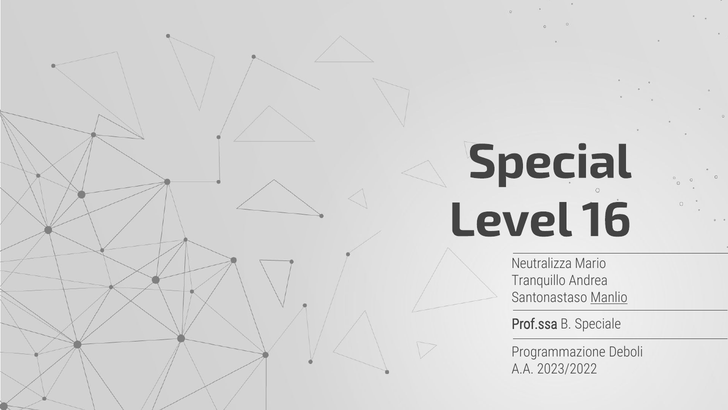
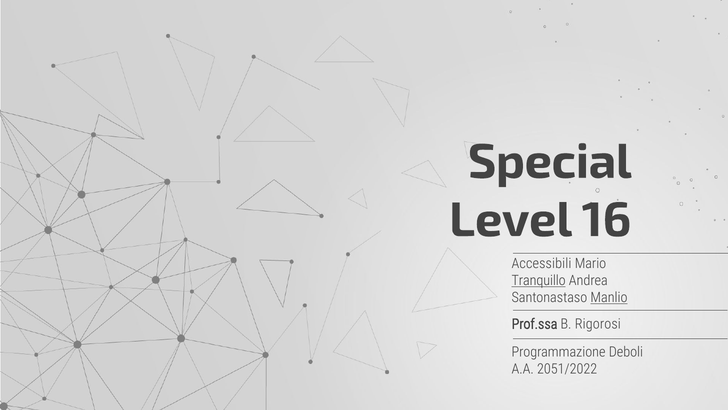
Neutralizza: Neutralizza -> Accessibili (541, 263)
Tranquillo underline: none -> present (539, 280)
Speciale: Speciale -> Rigorosi (598, 324)
2023/2022: 2023/2022 -> 2051/2022 (567, 369)
